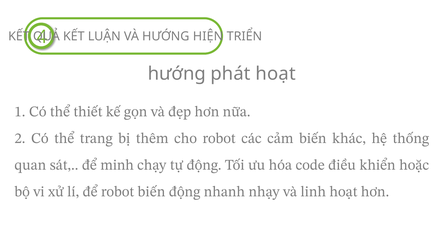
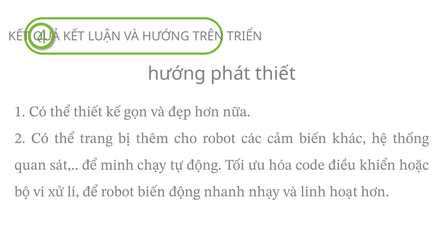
HIỆN: HIỆN -> TRÊN (208, 36)
phát hoạt: hoạt -> thiết (276, 74)
